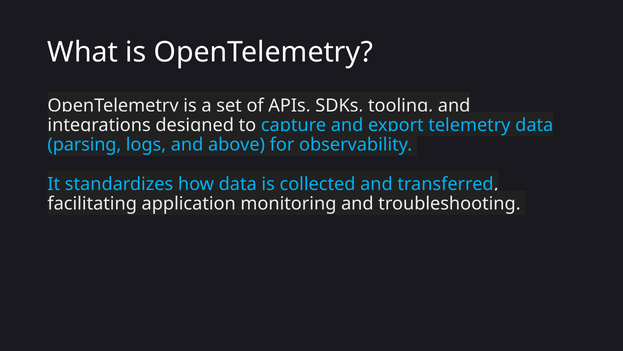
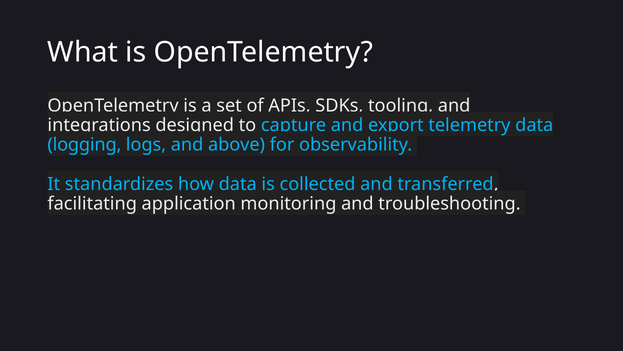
parsing: parsing -> logging (84, 145)
